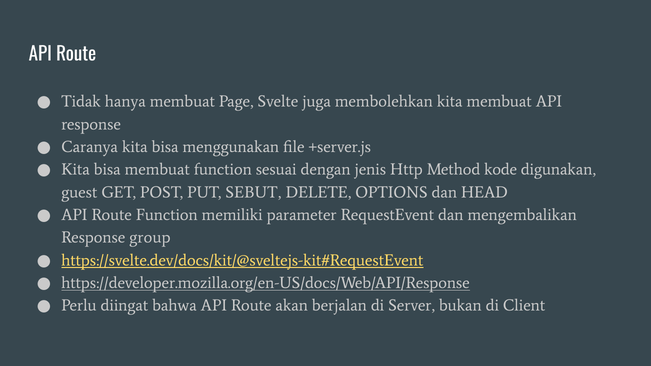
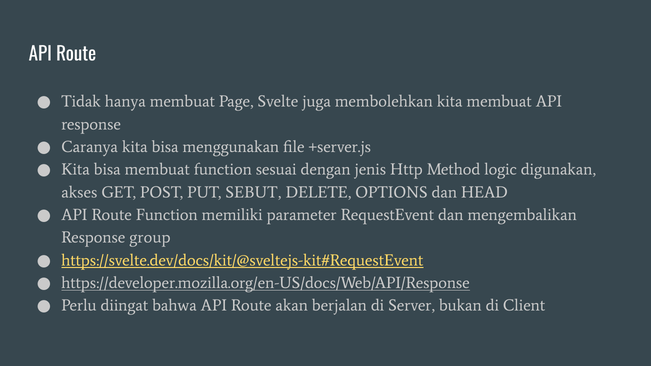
kode: kode -> logic (501, 170)
guest: guest -> akses (79, 192)
